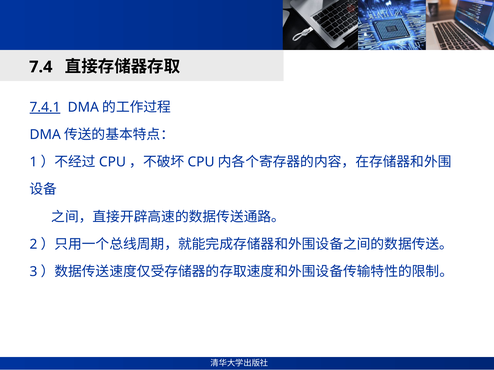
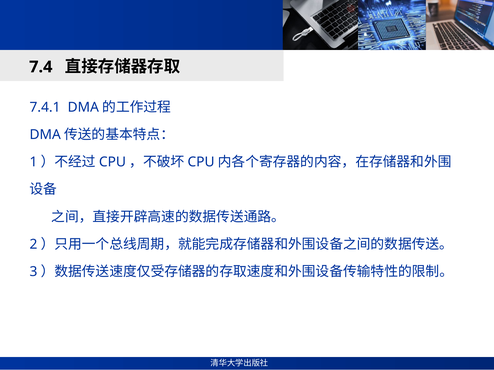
7.4.1 underline: present -> none (45, 107)
